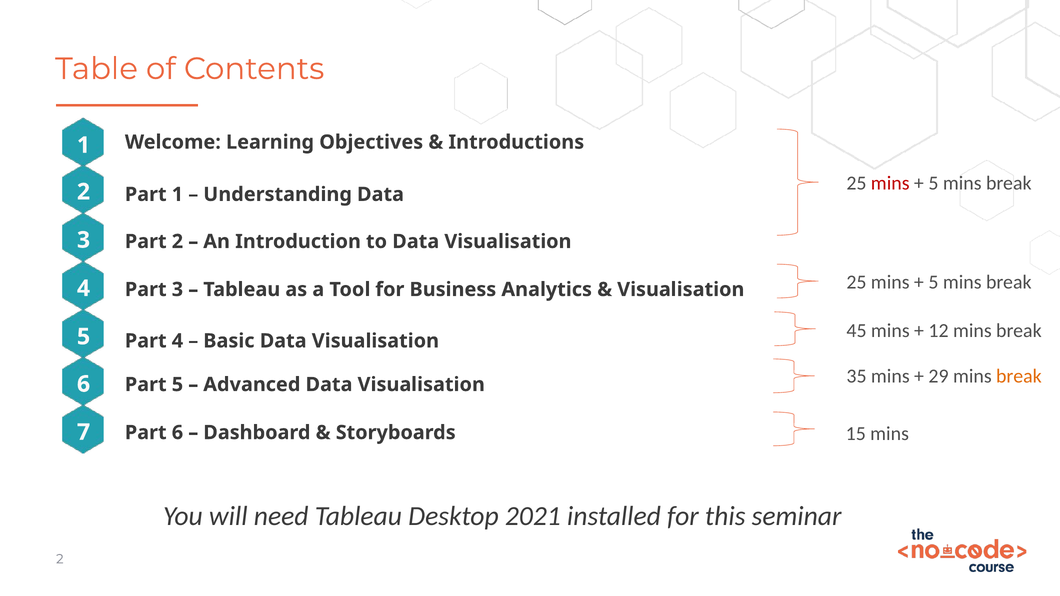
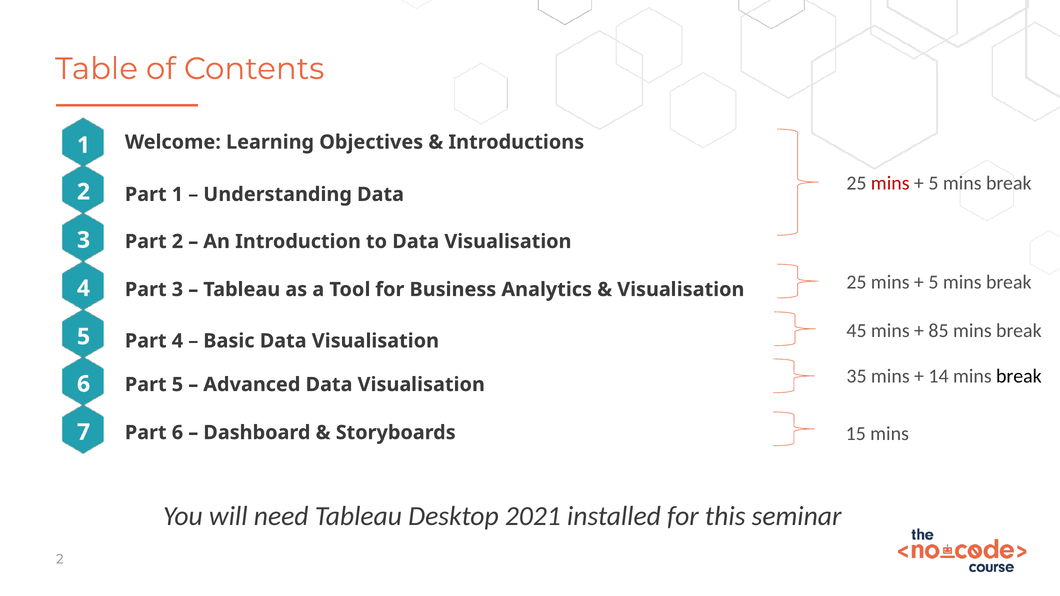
12: 12 -> 85 (939, 331)
29: 29 -> 14 (939, 376)
break colour: orange -> black (1019, 376)
